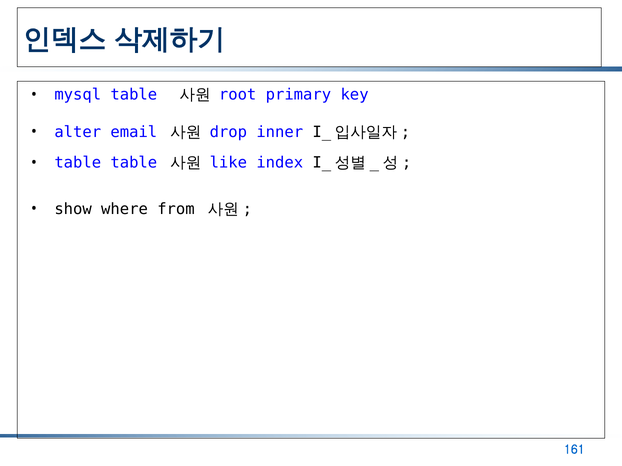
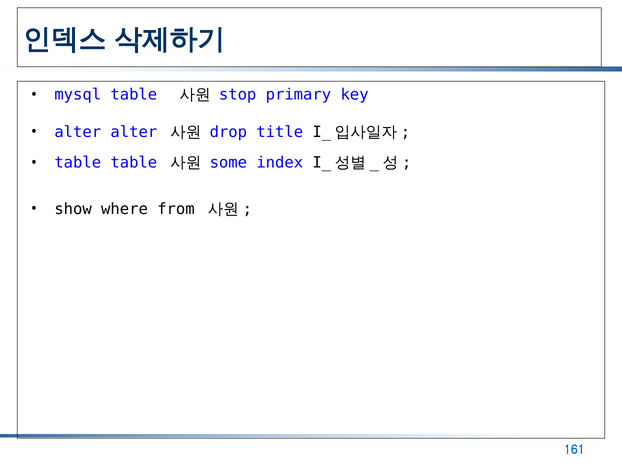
root: root -> stop (238, 95)
alter email: email -> alter (134, 132)
inner: inner -> title (280, 132)
like: like -> some (228, 163)
